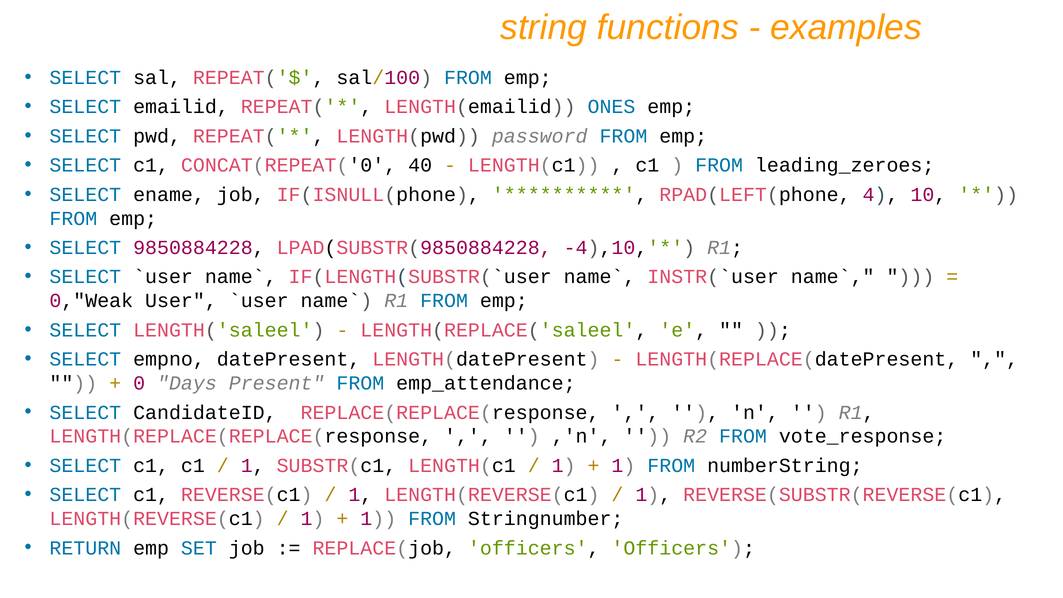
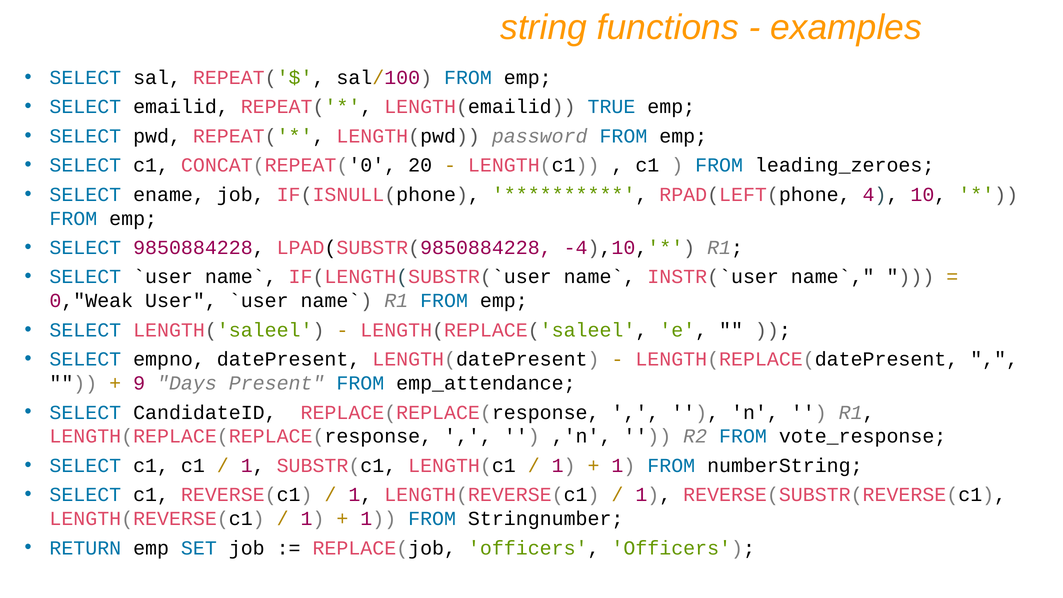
ONES: ONES -> TRUE (611, 107)
40: 40 -> 20 (420, 165)
0: 0 -> 9 (139, 383)
